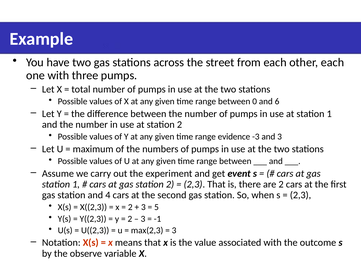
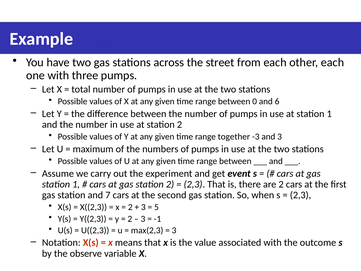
evidence: evidence -> together (234, 137)
4: 4 -> 7 (108, 195)
